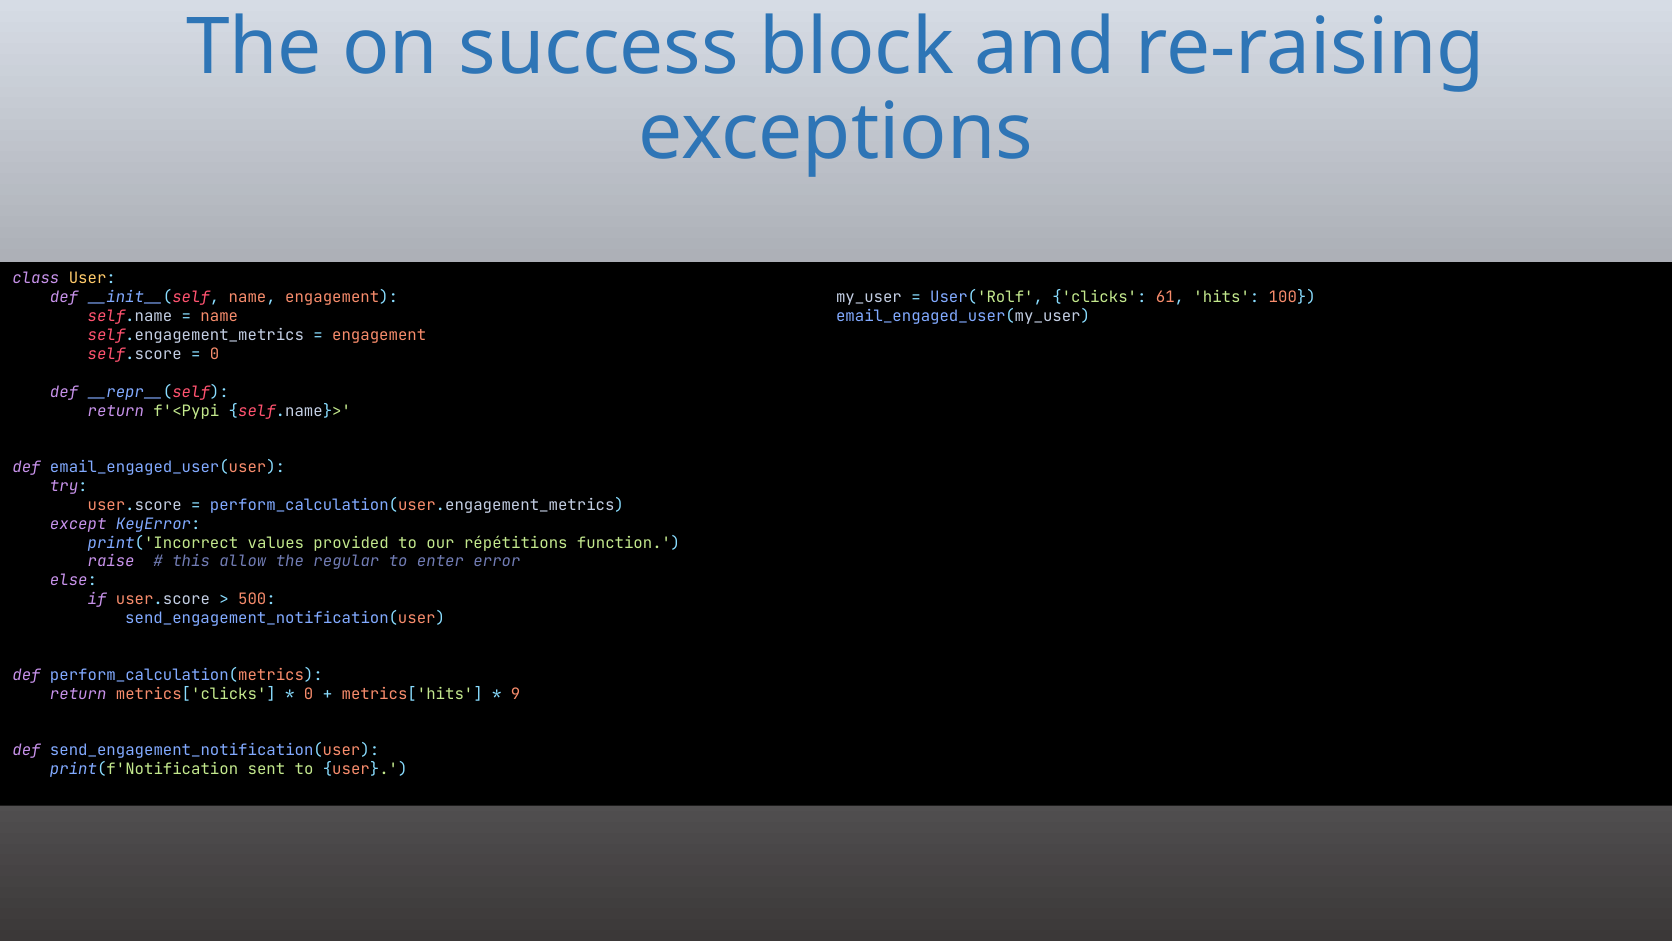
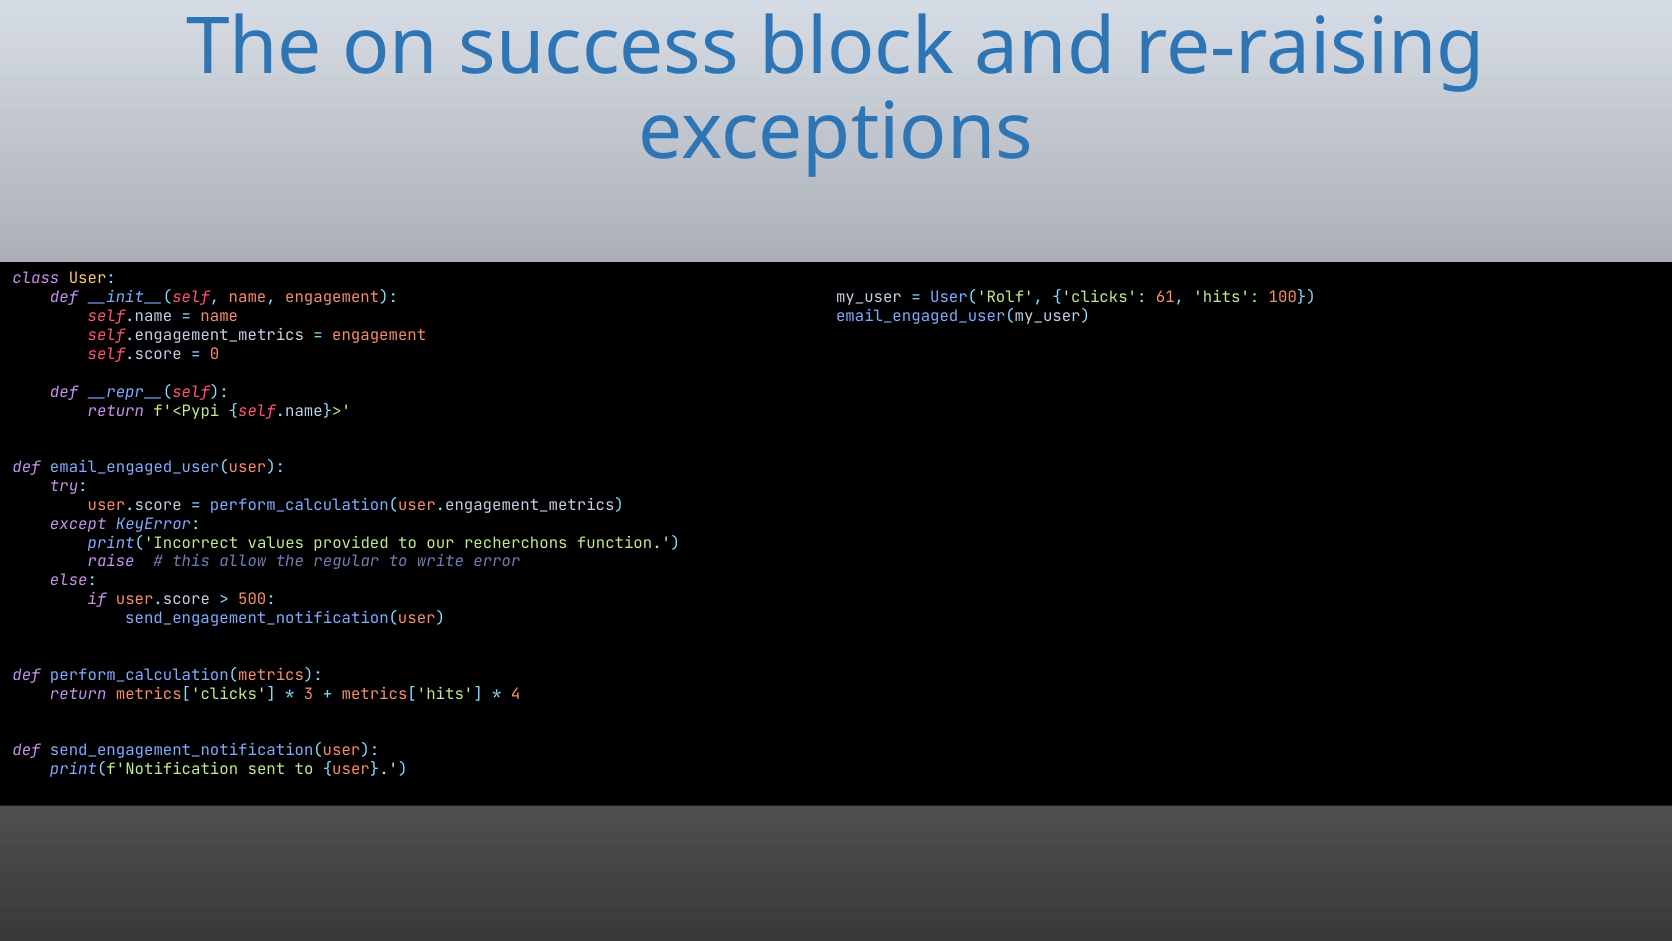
répétitions: répétitions -> recherchons (516, 543)
enter: enter -> write (441, 561)
0: 0 -> 3 (309, 693)
9: 9 -> 4 (516, 693)
